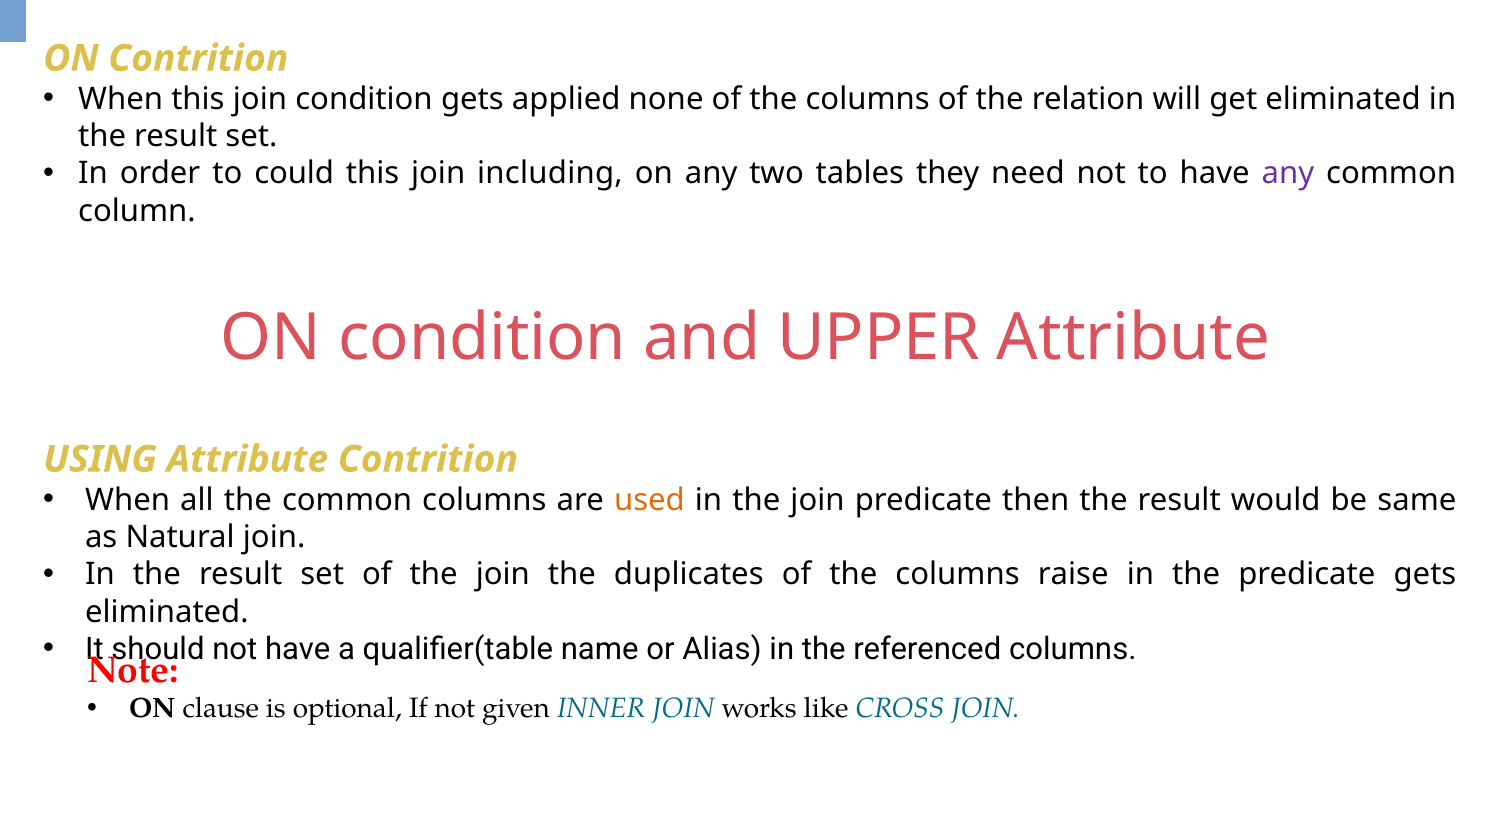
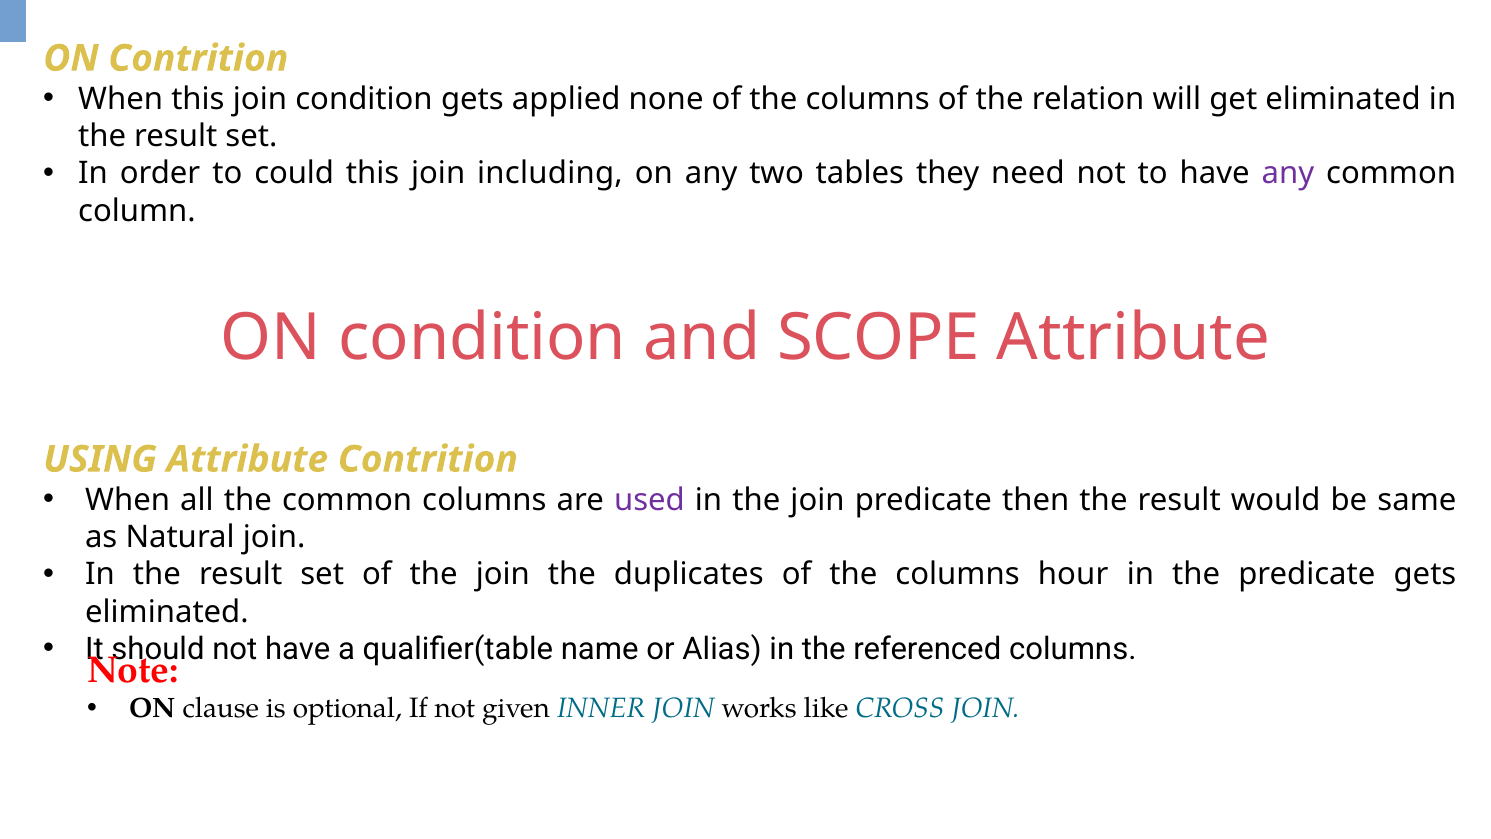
UPPER: UPPER -> SCOPE (879, 338)
used colour: orange -> purple (649, 500)
raise: raise -> hour (1073, 574)
